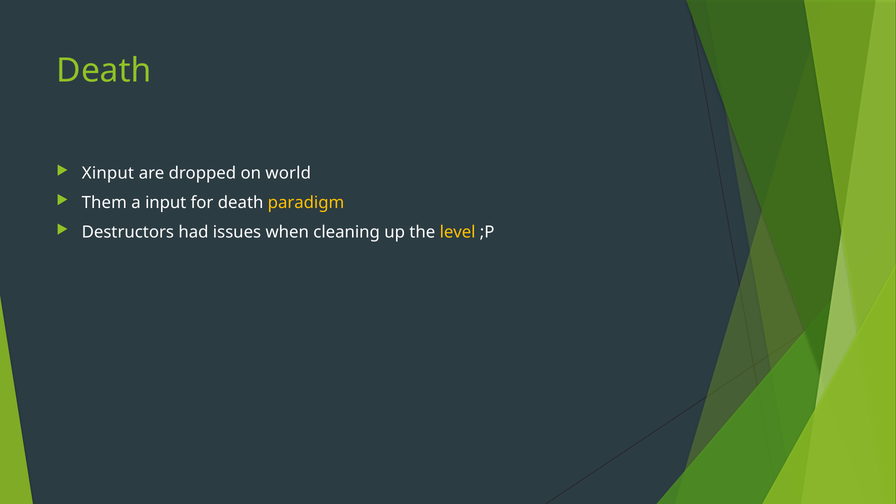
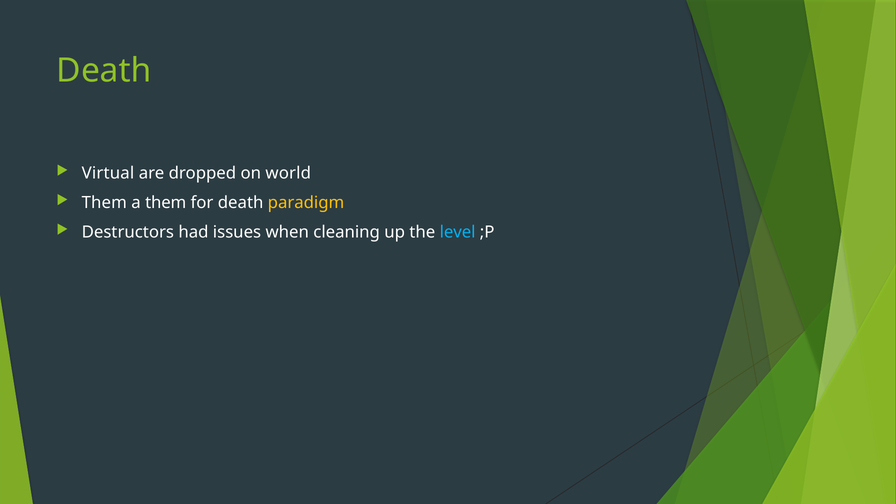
Xinput: Xinput -> Virtual (108, 173)
a input: input -> them (166, 203)
level colour: yellow -> light blue (458, 232)
